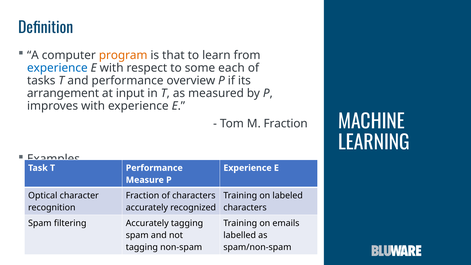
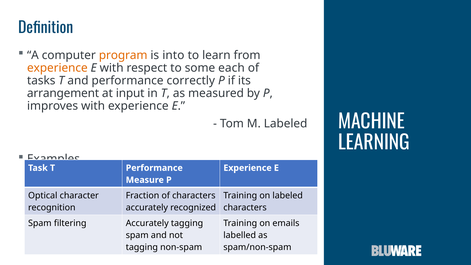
that: that -> into (173, 55)
experience colour: blue -> orange (57, 68)
overview: overview -> correctly (191, 81)
M Fraction: Fraction -> Labeled (286, 124)
